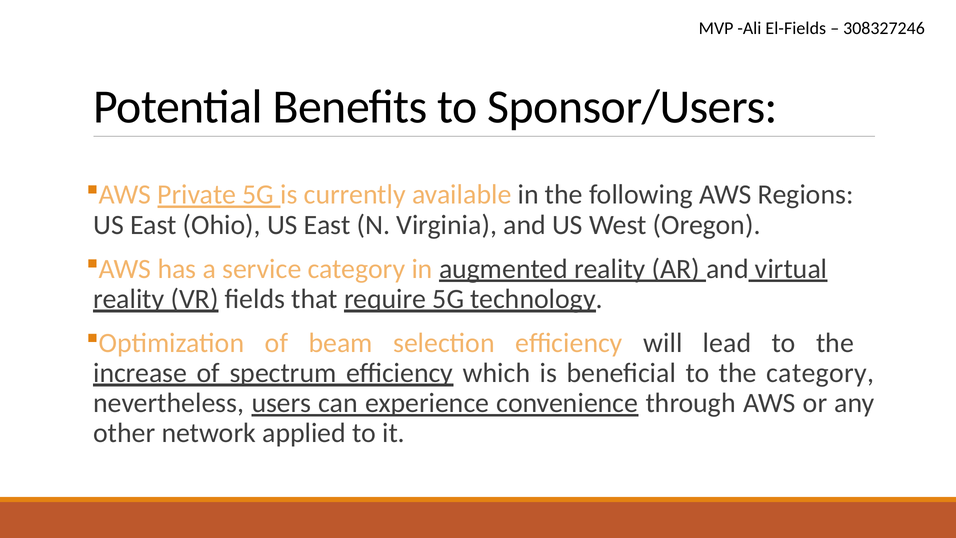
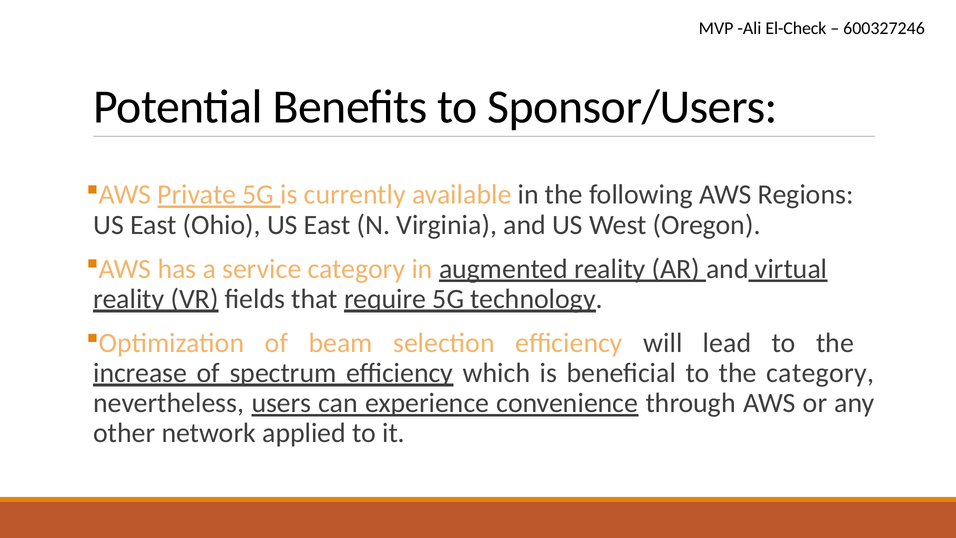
El-Fields: El-Fields -> El-Check (796, 28)
308327246: 308327246 -> 600327246 (884, 28)
